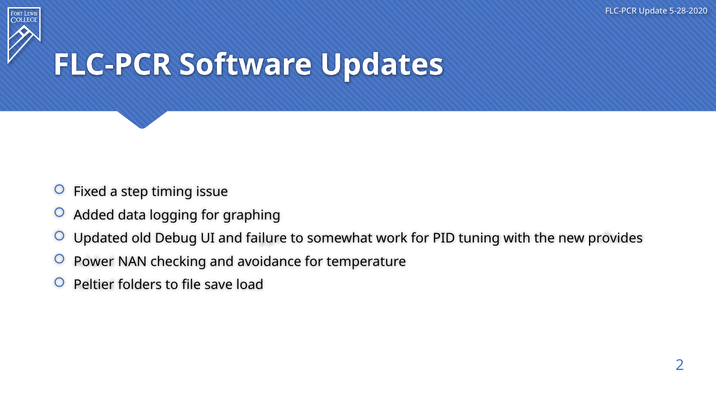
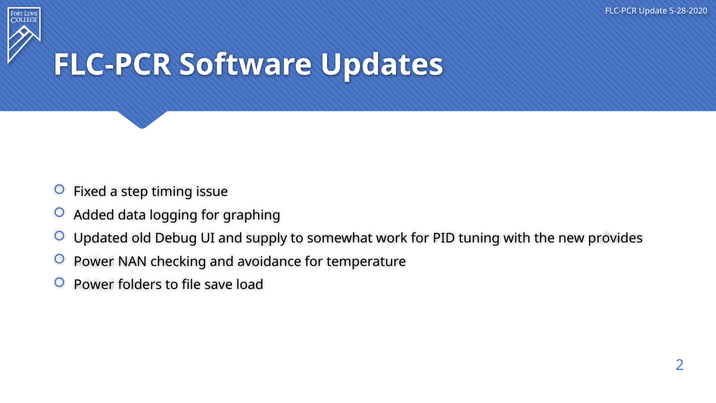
failure: failure -> supply (267, 238)
Peltier: Peltier -> Power (94, 285)
